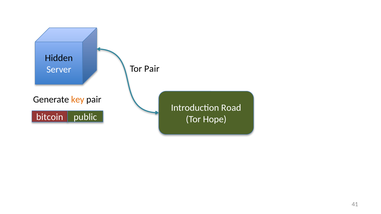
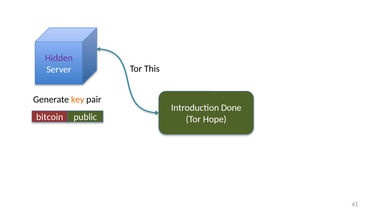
Hidden colour: black -> purple (59, 58)
Tor Pair: Pair -> This (152, 69)
Road: Road -> Done (231, 108)
